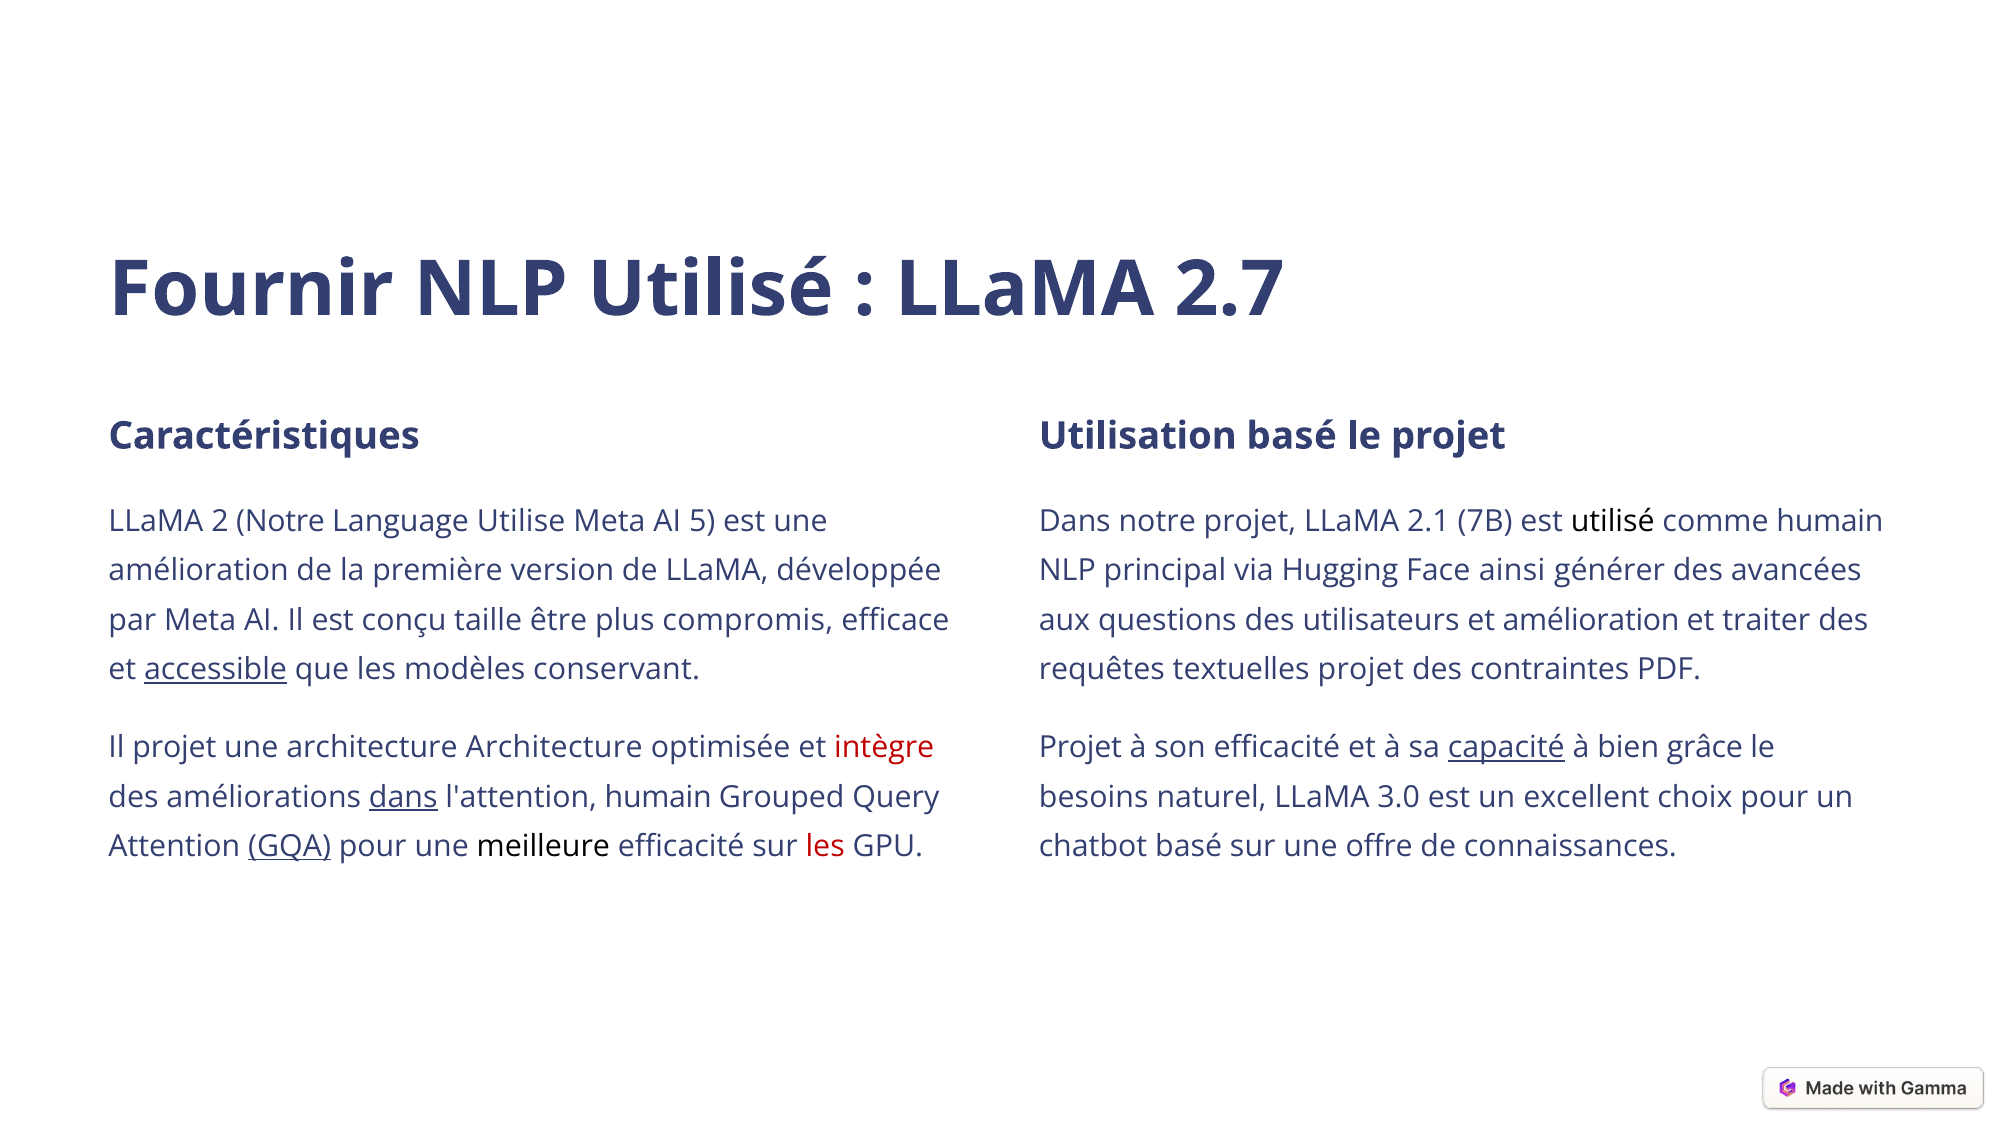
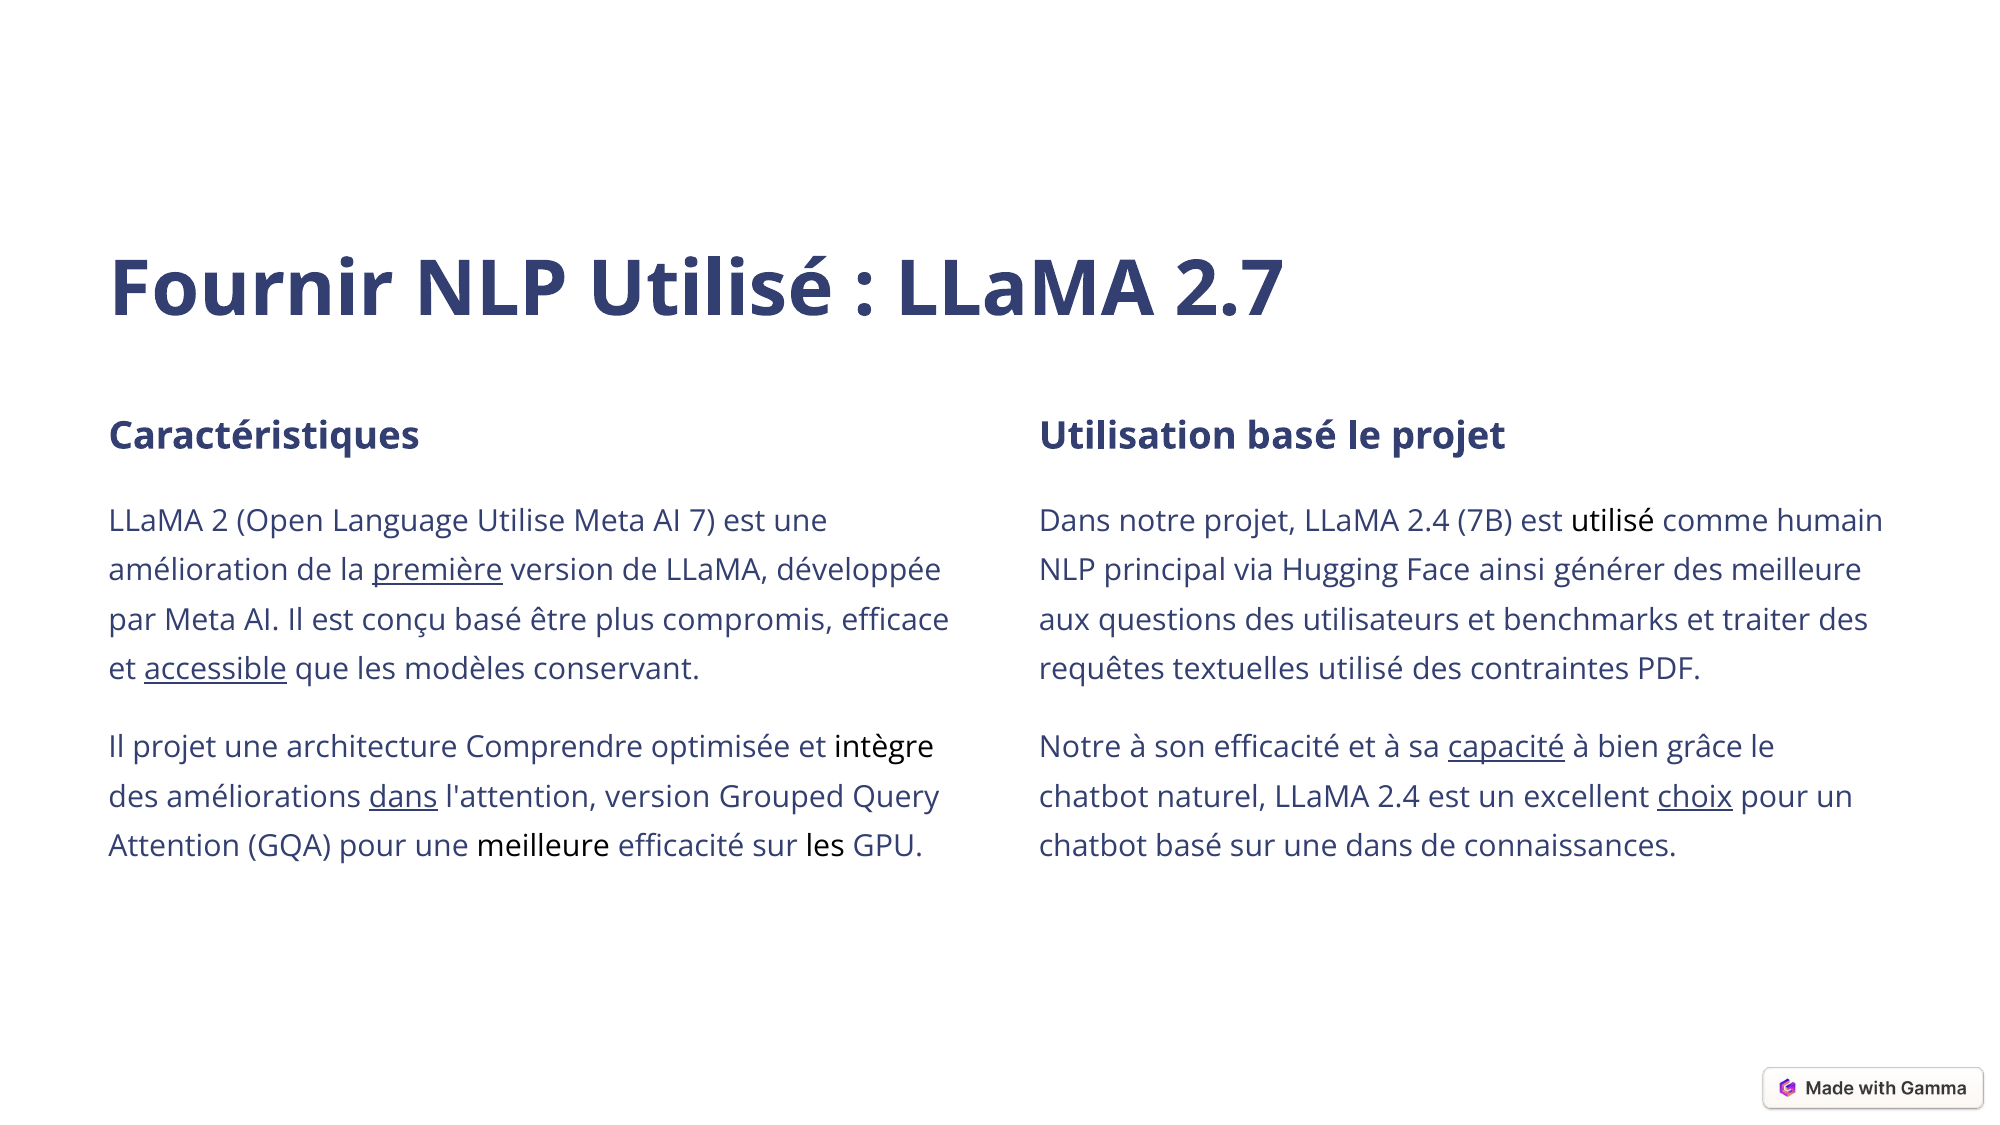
2 Notre: Notre -> Open (280, 521)
5: 5 -> 7 (702, 521)
projet LLaMA 2.1: 2.1 -> 2.4 (1428, 521)
première underline: none -> present (437, 571)
des avancées: avancées -> meilleure (1796, 571)
conçu taille: taille -> basé (488, 620)
et amélioration: amélioration -> benchmarks (1591, 620)
textuelles projet: projet -> utilisé (1361, 670)
architecture Architecture: Architecture -> Comprendre (554, 748)
intègre colour: red -> black (884, 748)
Projet: Projet -> Notre (1080, 748)
l'attention humain: humain -> version (658, 797)
besoins: besoins -> chatbot (1094, 797)
naturel LLaMA 3.0: 3.0 -> 2.4 (1399, 797)
choix underline: none -> present (1695, 797)
GQA underline: present -> none (290, 846)
les colour: red -> black (825, 846)
une offre: offre -> dans (1379, 846)
